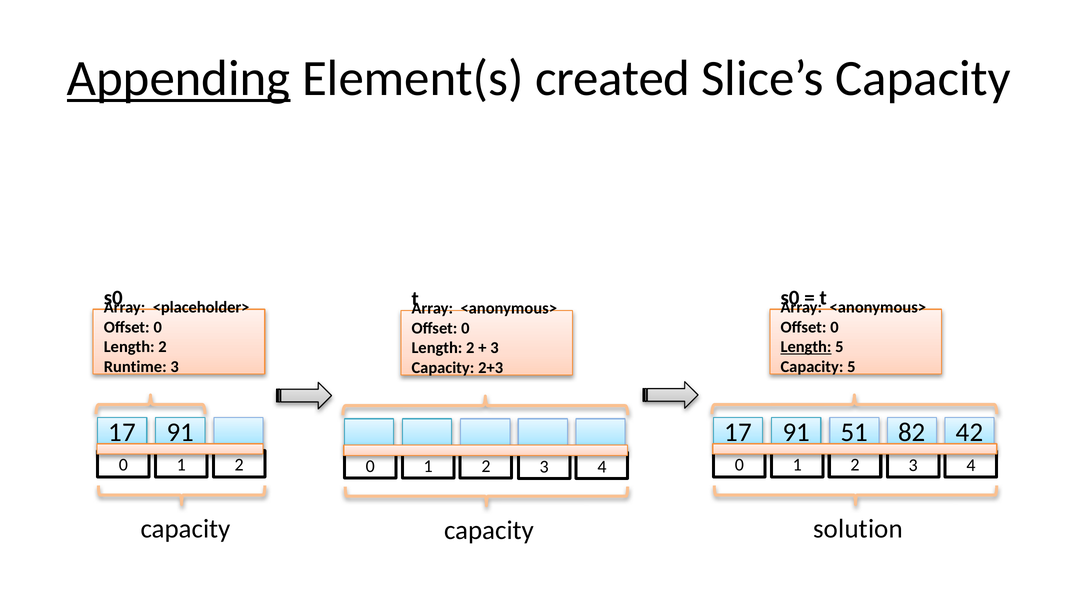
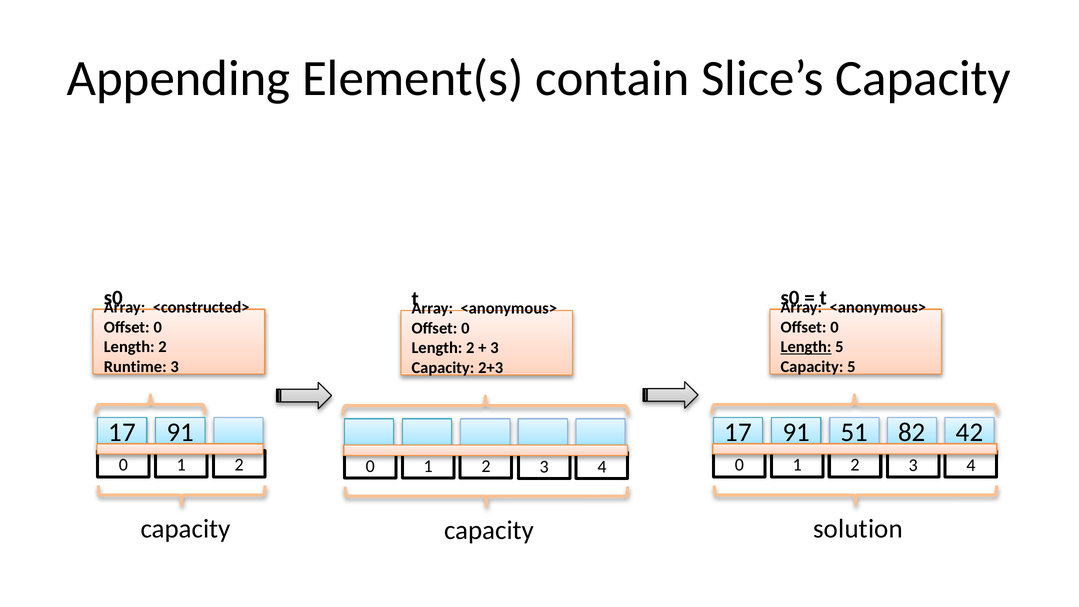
Appending underline: present -> none (179, 78)
created: created -> contain (612, 78)
<placeholder>: <placeholder> -> <constructed> (201, 307)
